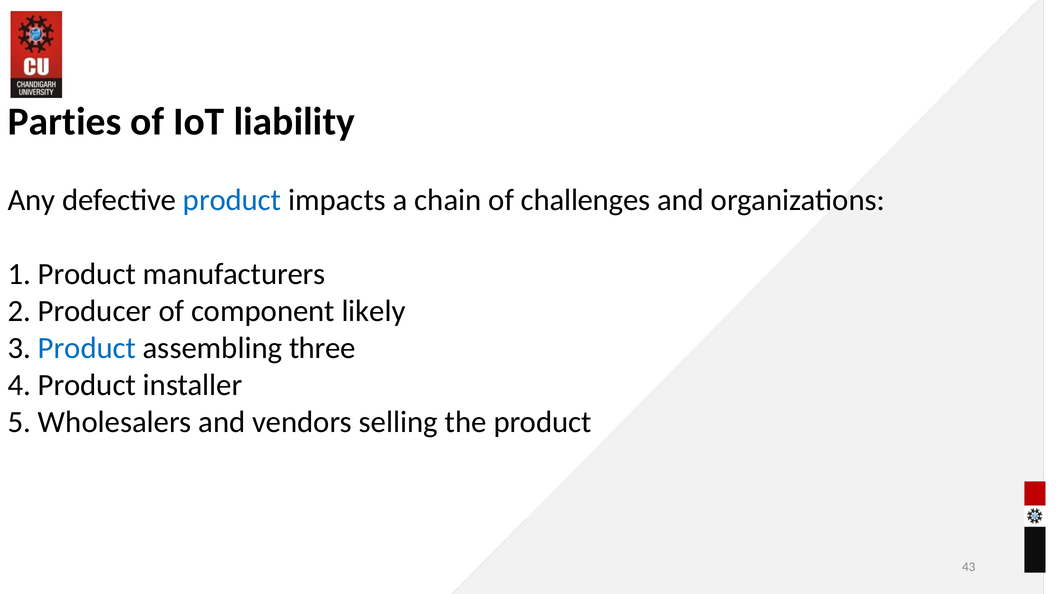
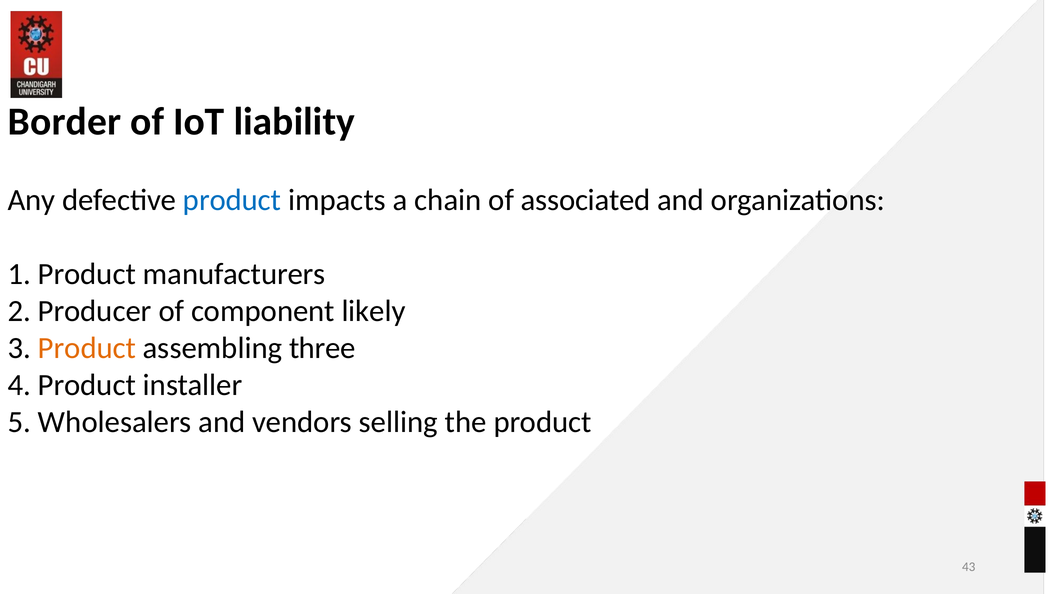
Parties: Parties -> Border (65, 121)
challenges: challenges -> associated (586, 200)
Product colour: blue -> orange (87, 348)
